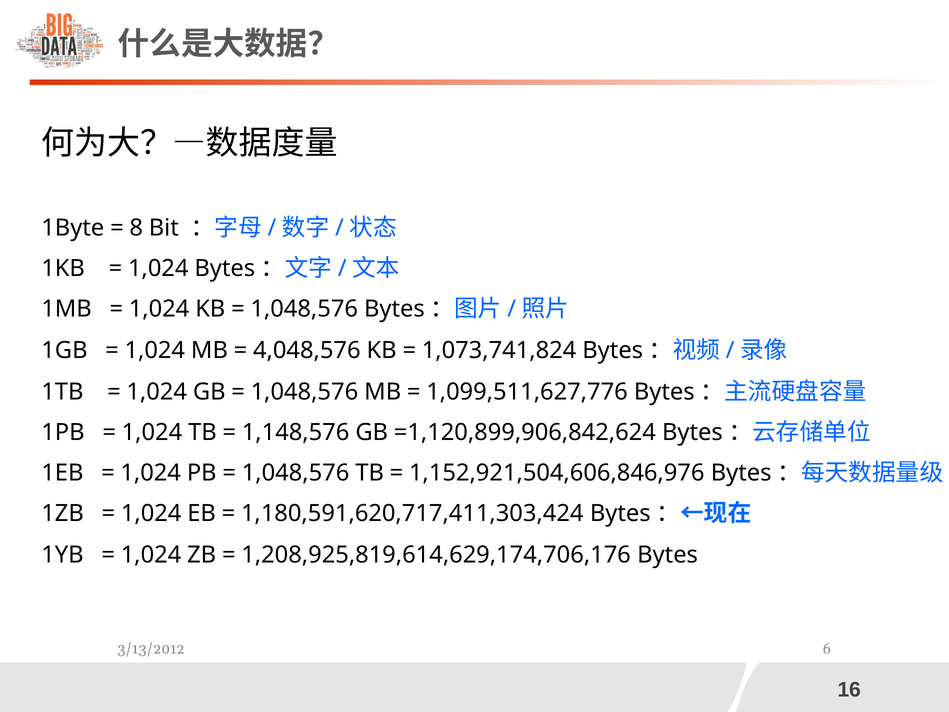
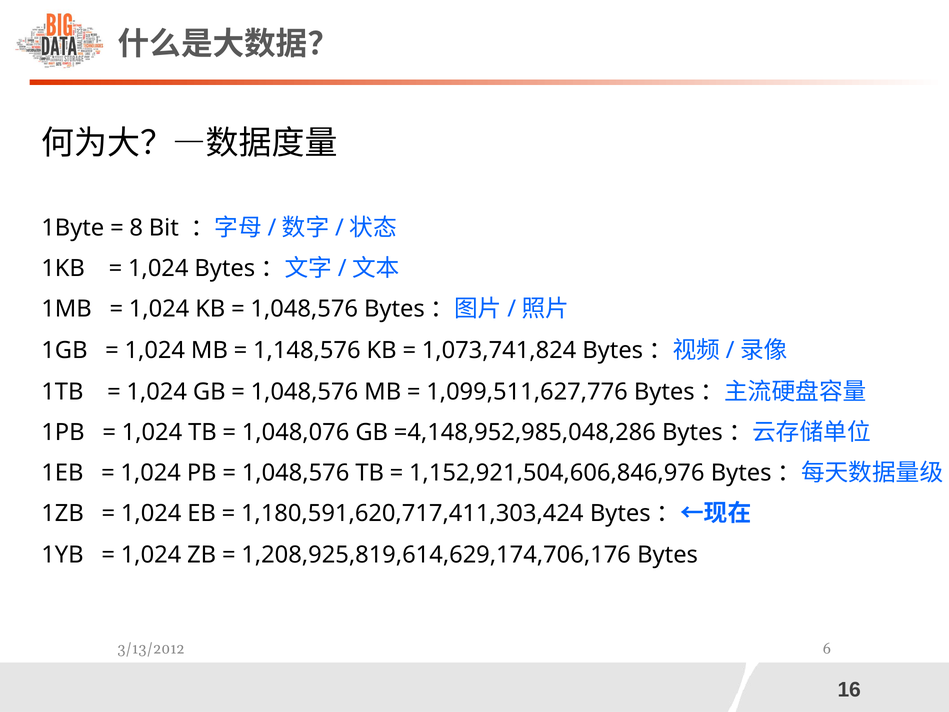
4,048,576: 4,048,576 -> 1,148,576 (307, 350)
1,148,576: 1,148,576 -> 1,048,076 (296, 432)
=1,120,899,906,842,624: =1,120,899,906,842,624 -> =4,148,952,985,048,286 (525, 432)
